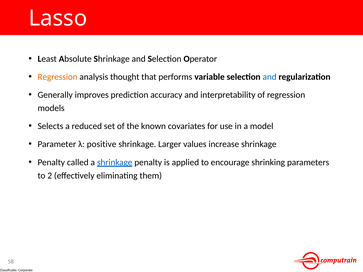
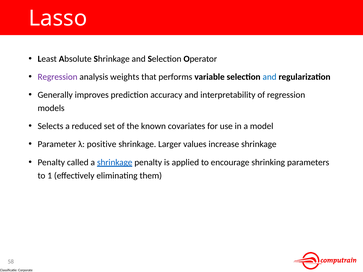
Regression colour: orange -> purple (58, 77)
thought: thought -> weights (125, 77)
2: 2 -> 1 (50, 176)
